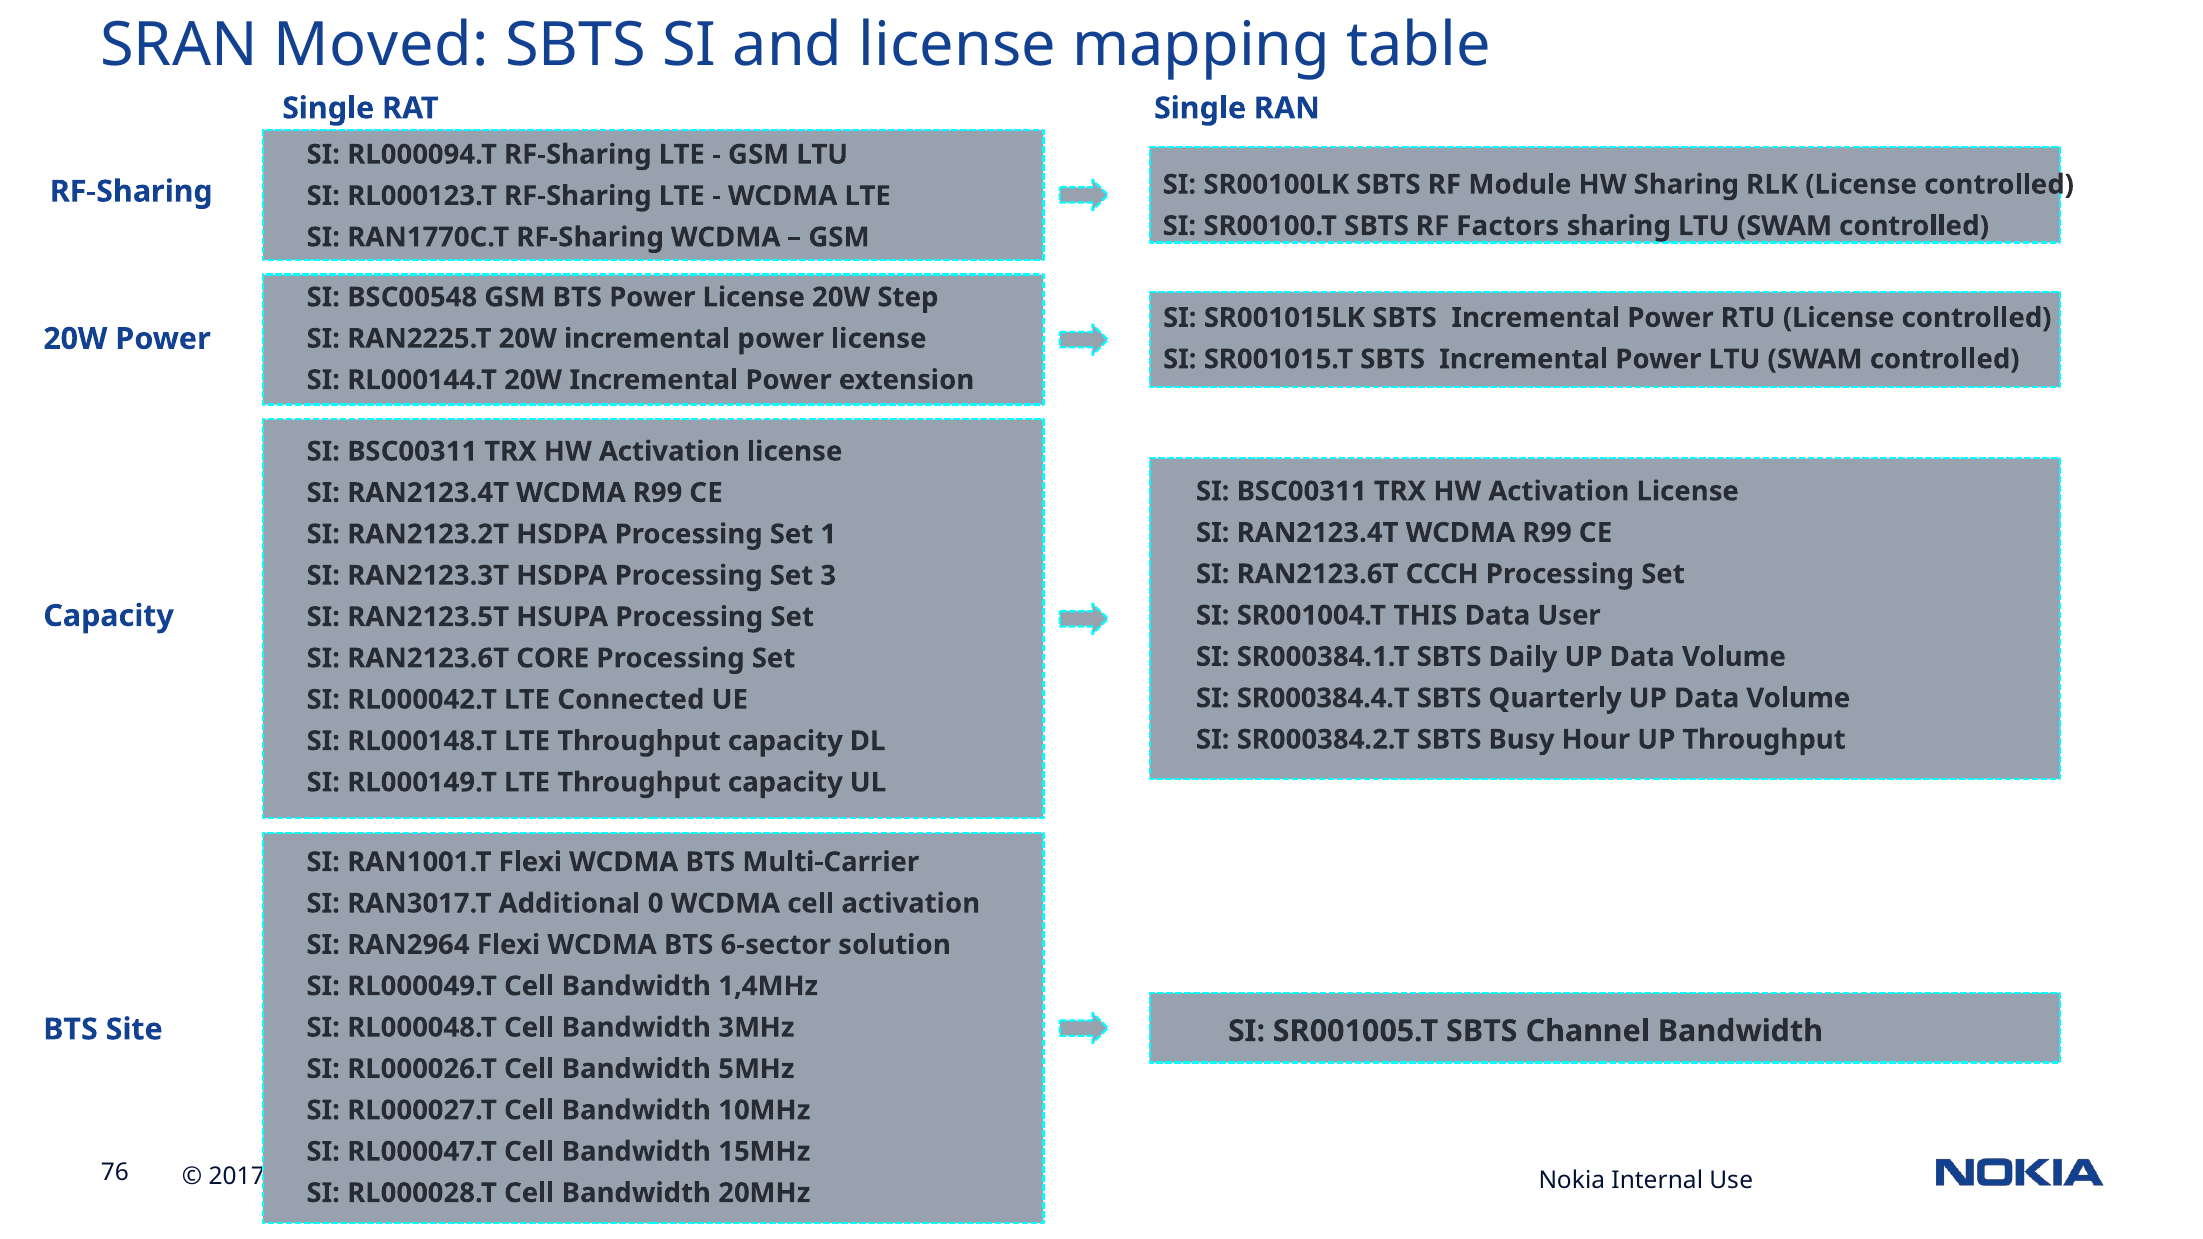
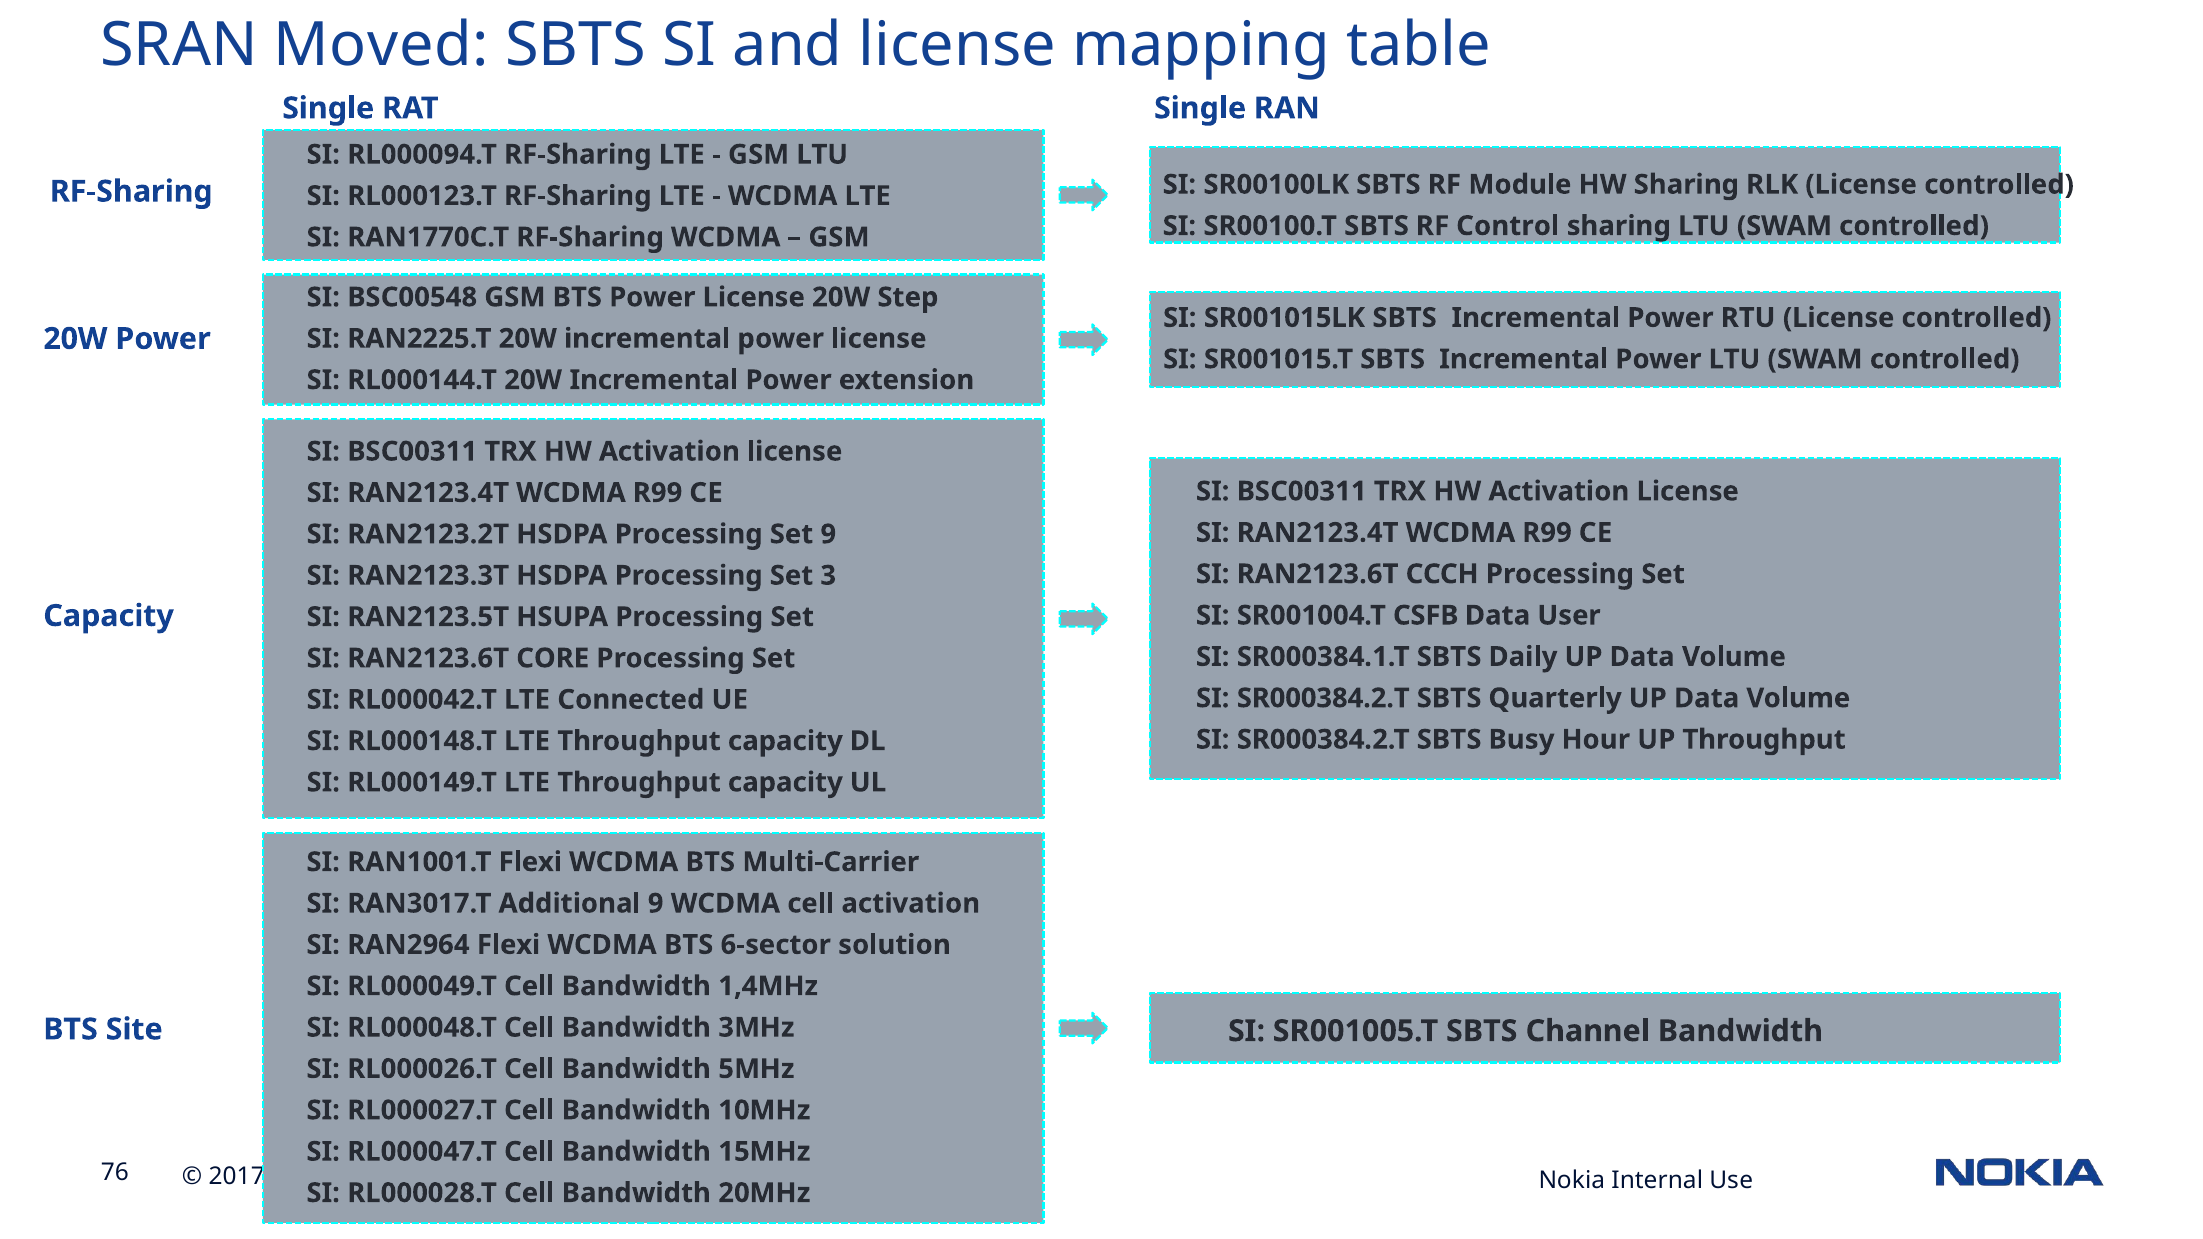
Factors: Factors -> Control (1508, 226)
Set 1: 1 -> 9 (828, 534)
THIS: THIS -> CSFB (1426, 616)
SR000384.4.T: SR000384.4.T -> SR000384.2.T (1323, 698)
Additional 0: 0 -> 9 (656, 904)
